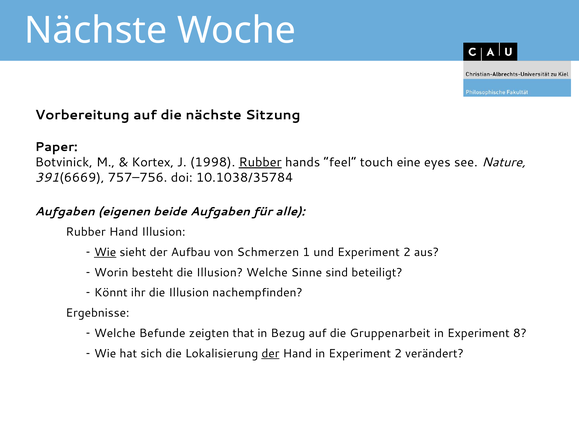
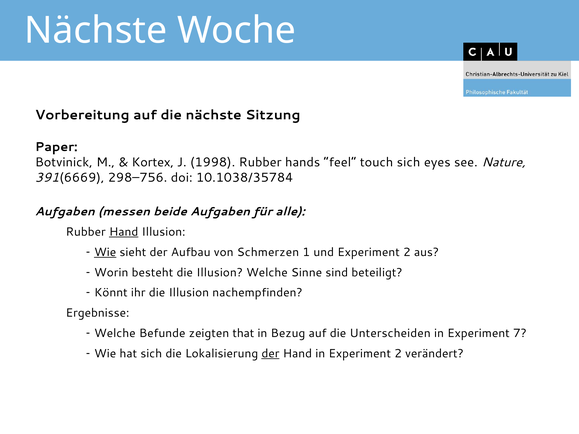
Rubber underline: present -> none (260, 162)
touch eine: eine -> sich (408, 162)
757–756: 757–756 -> 298–756 (138, 178)
eigenen: eigenen -> messen (124, 212)
Hand underline: none -> present (124, 232)
Gruppenarbeit: Gruppenarbeit -> Unterscheiden (390, 333)
8: 8 -> 7 (520, 333)
